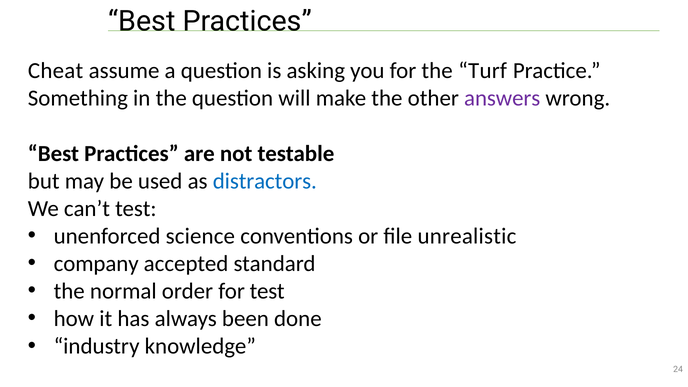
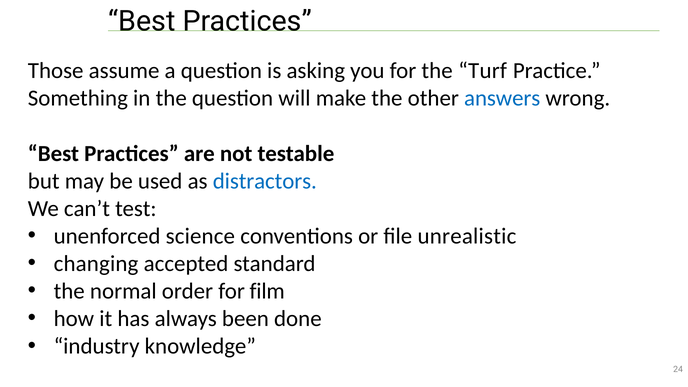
Cheat: Cheat -> Those (56, 71)
answers colour: purple -> blue (502, 98)
company: company -> changing (96, 264)
for test: test -> film (267, 291)
